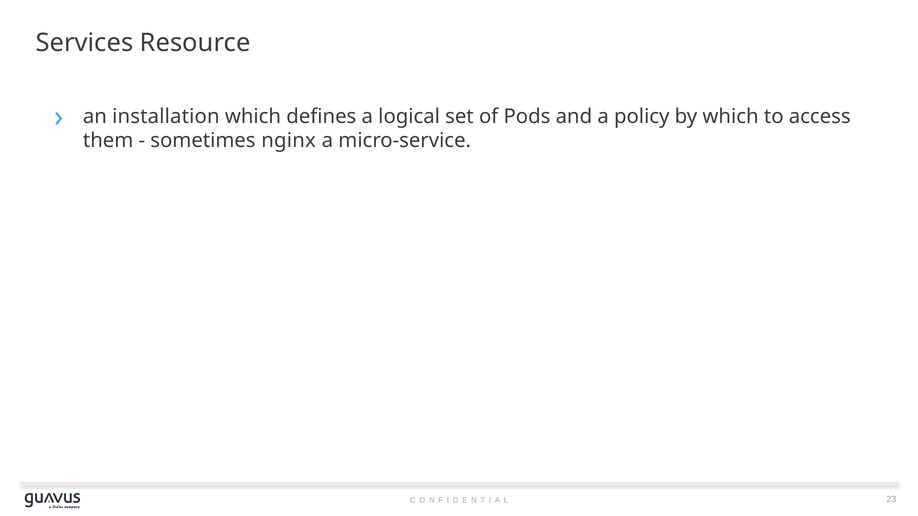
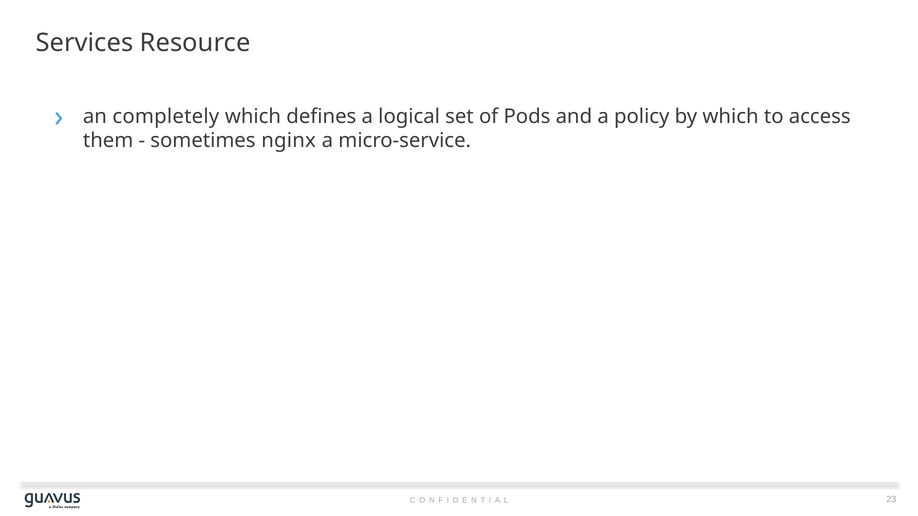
installation: installation -> completely (166, 116)
